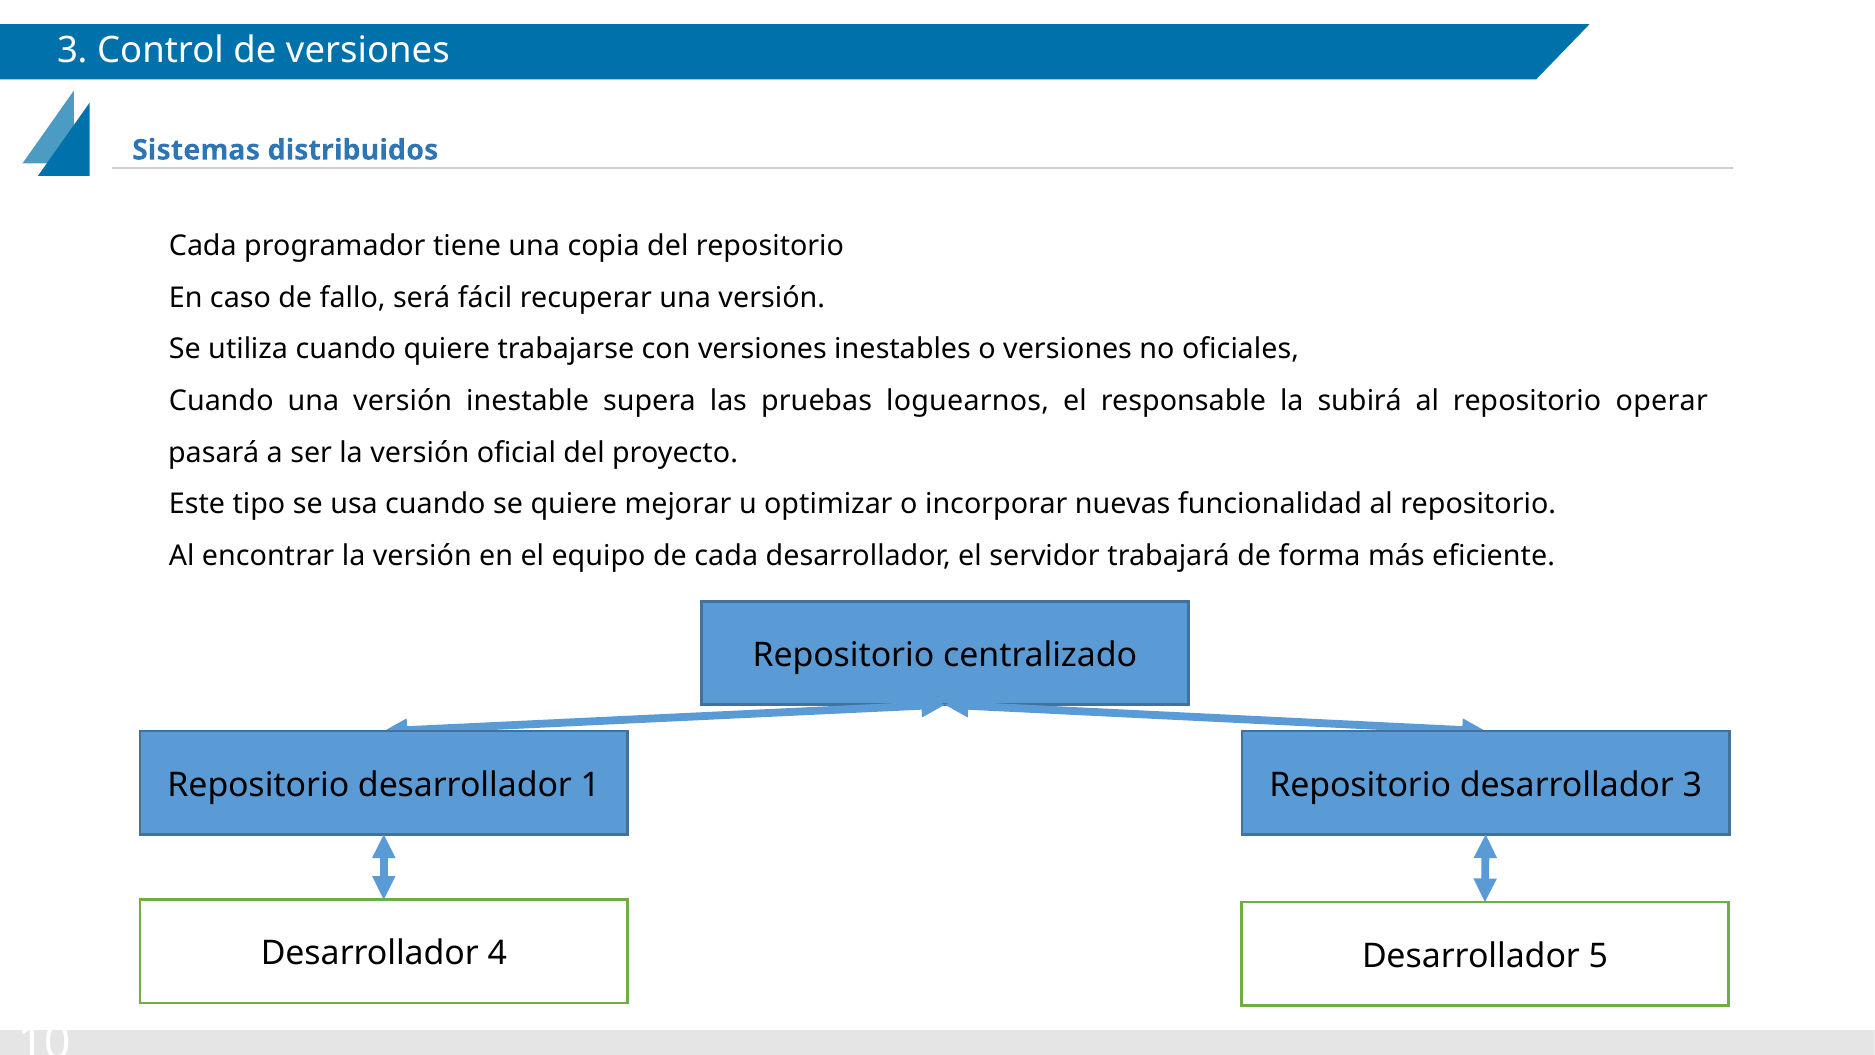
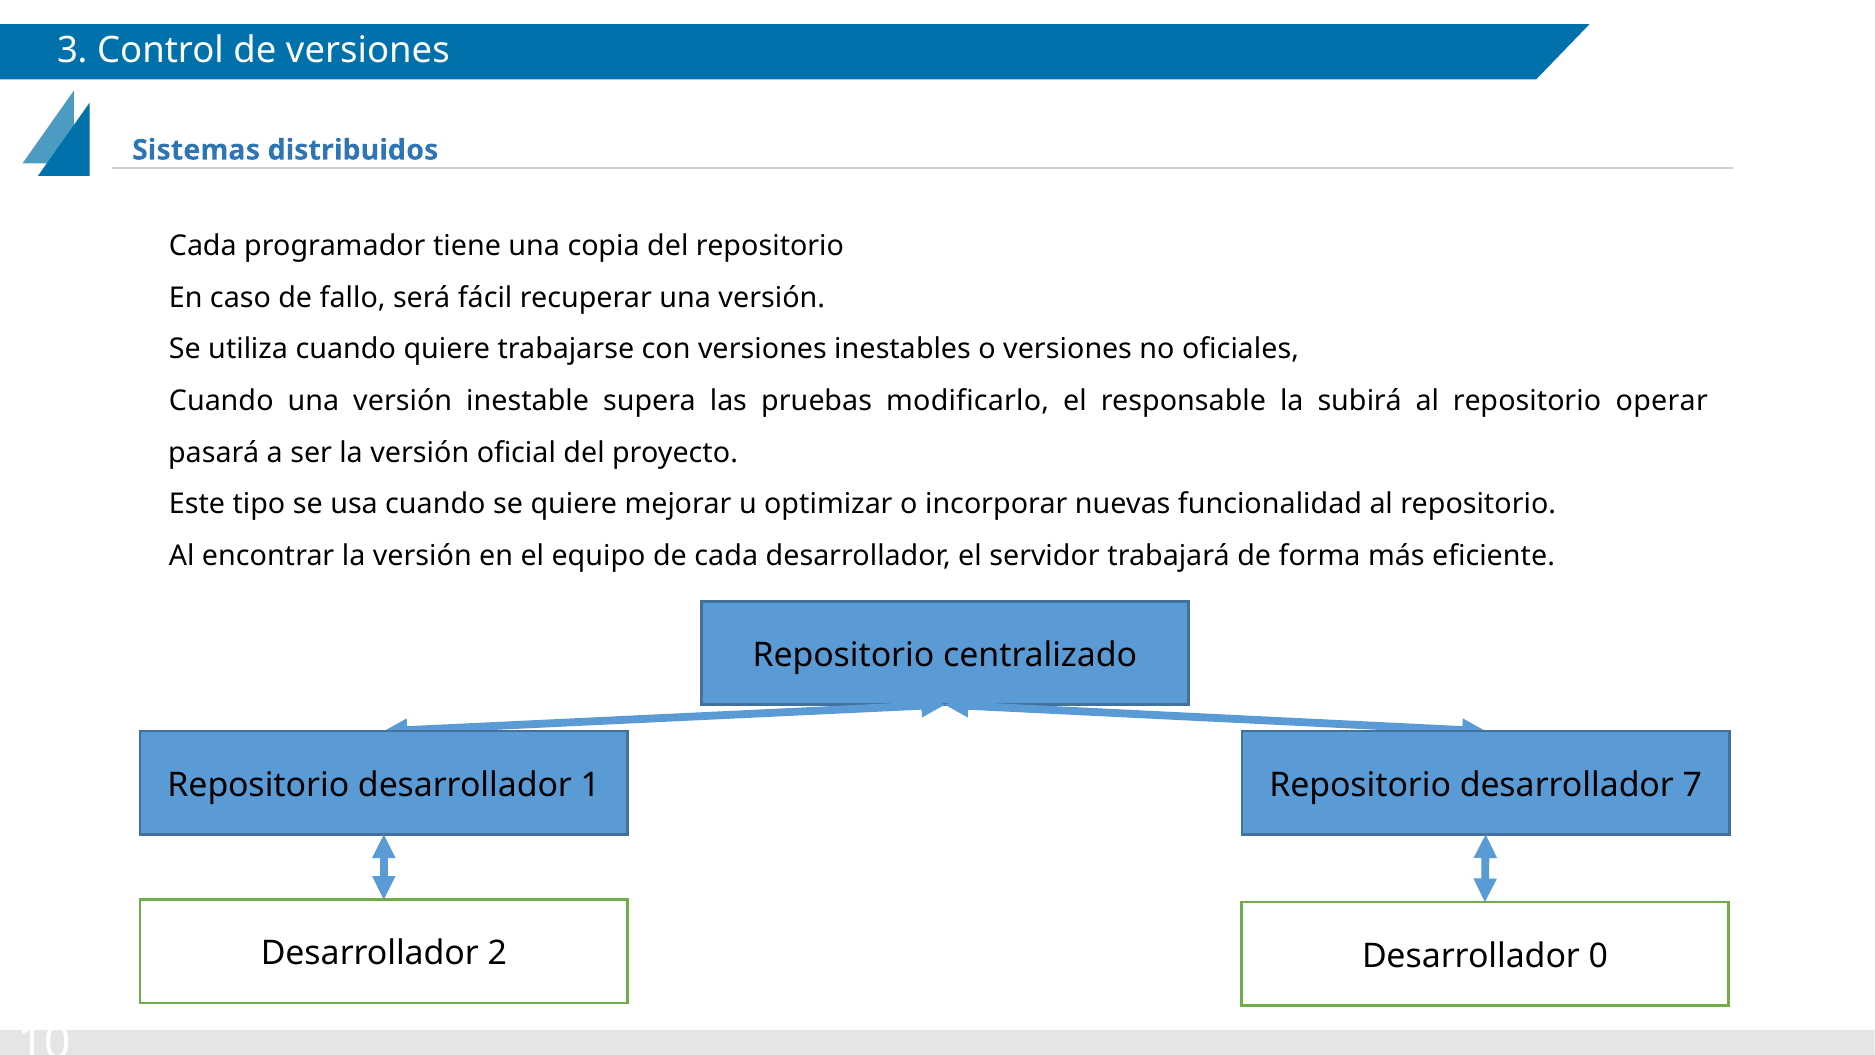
loguearnos: loguearnos -> modificarlo (968, 401)
desarrollador 3: 3 -> 7 (1692, 785)
4: 4 -> 2 (497, 953)
5: 5 -> 0 (1598, 956)
